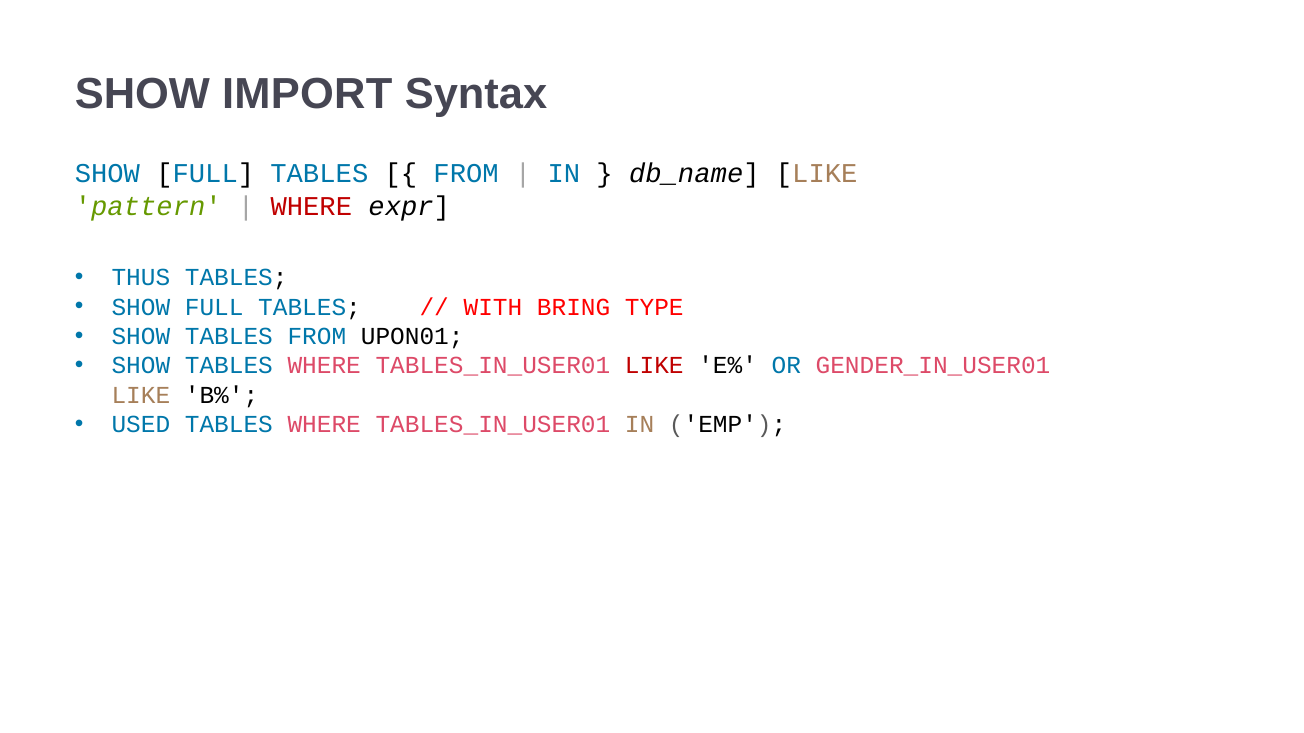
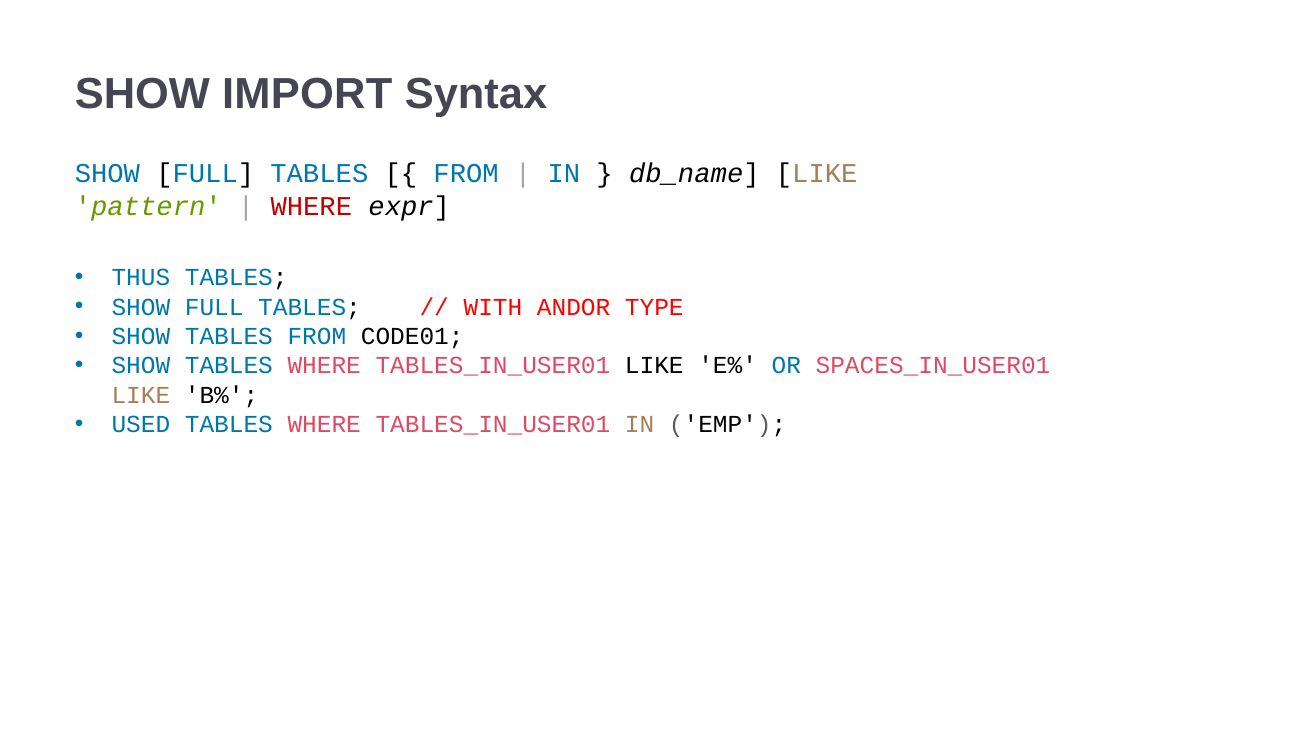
BRING: BRING -> ANDOR (574, 307)
UPON01: UPON01 -> CODE01 (412, 337)
LIKE colour: red -> black (654, 366)
GENDER_IN_USER01: GENDER_IN_USER01 -> SPACES_IN_USER01 (933, 366)
